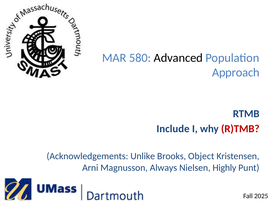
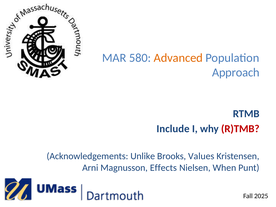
Advanced colour: black -> orange (178, 58)
Object: Object -> Values (201, 156)
Always: Always -> Effects (163, 168)
Highly: Highly -> When (224, 168)
